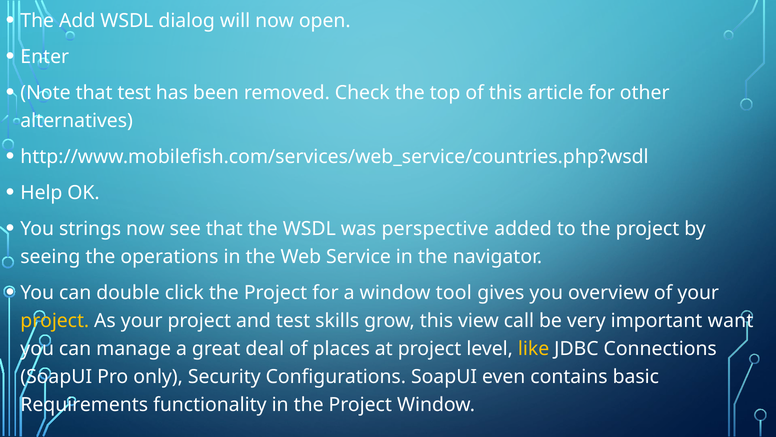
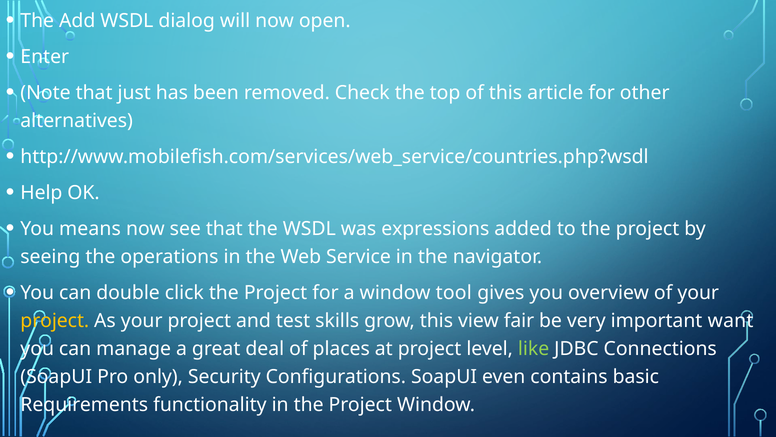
that test: test -> just (134, 93)
strings: strings -> means (90, 229)
perspective: perspective -> expressions (435, 229)
call: call -> fair (519, 320)
like colour: yellow -> light green (534, 348)
